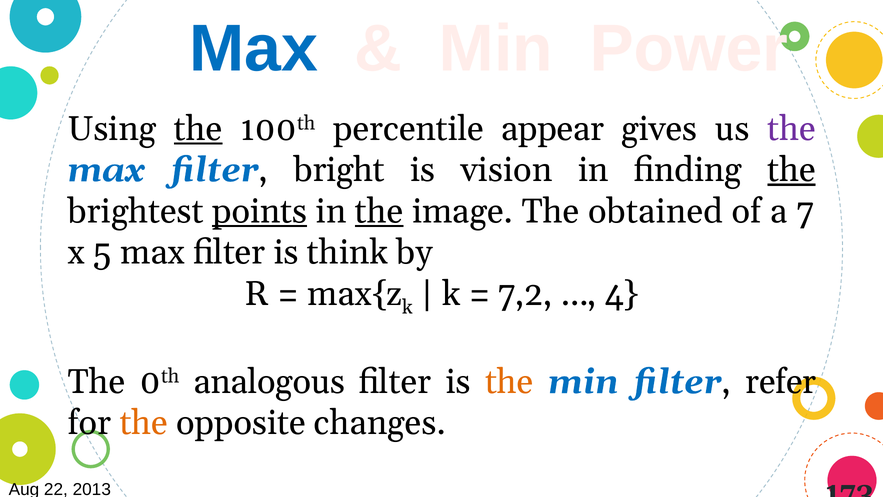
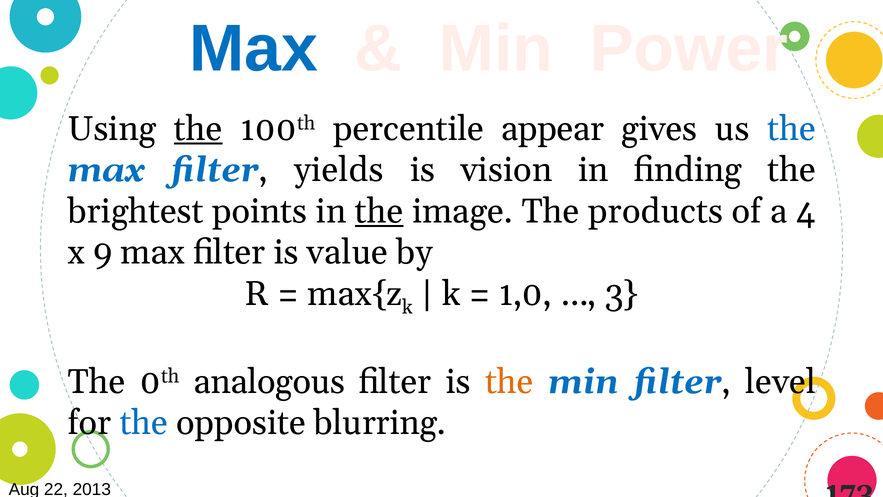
the colour: purple -> blue (791, 129)
bright: bright -> yields (339, 170)
the underline: present -> none (792, 170)
points underline: present -> none (260, 211)
obtained: obtained -> products (656, 211)
7: 7 -> 4 (806, 211)
5: 5 -> 9 (103, 252)
think: think -> value (347, 252)
7,2: 7,2 -> 1,0 (525, 294)
4: 4 -> 3 (622, 294)
refer: refer -> level (781, 382)
the colour: orange -> blue (144, 423)
changes: changes -> blurring (380, 423)
